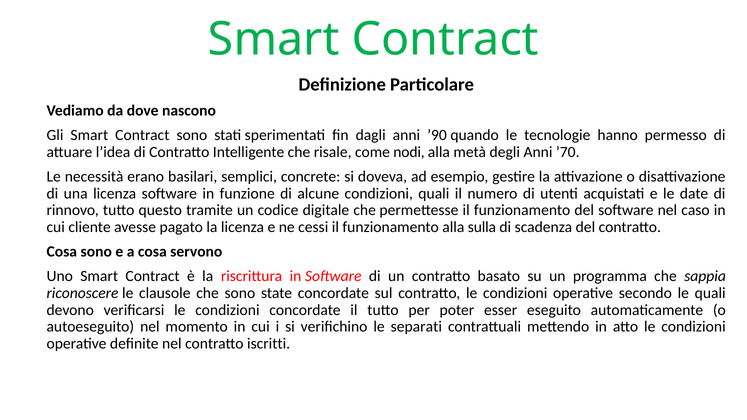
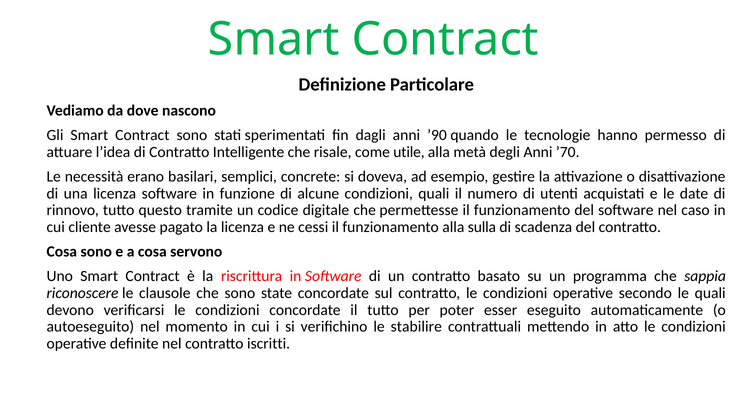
nodi: nodi -> utile (409, 152)
separati: separati -> stabilire (416, 327)
